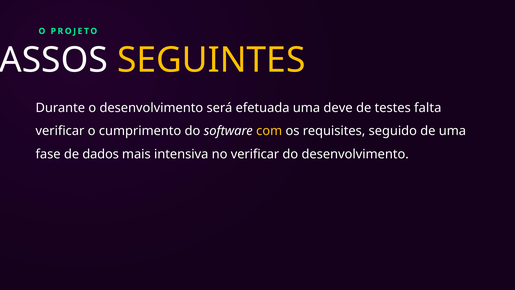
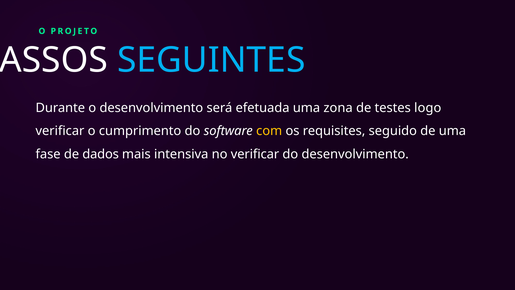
SEGUINTES colour: yellow -> light blue (211, 60)
deve: deve -> zona (338, 108)
falta: falta -> logo (428, 108)
